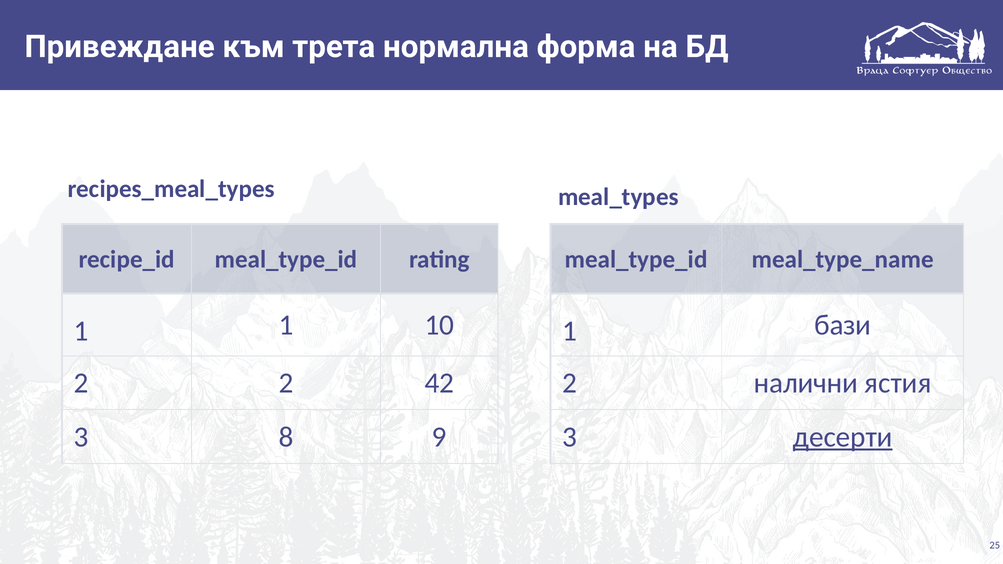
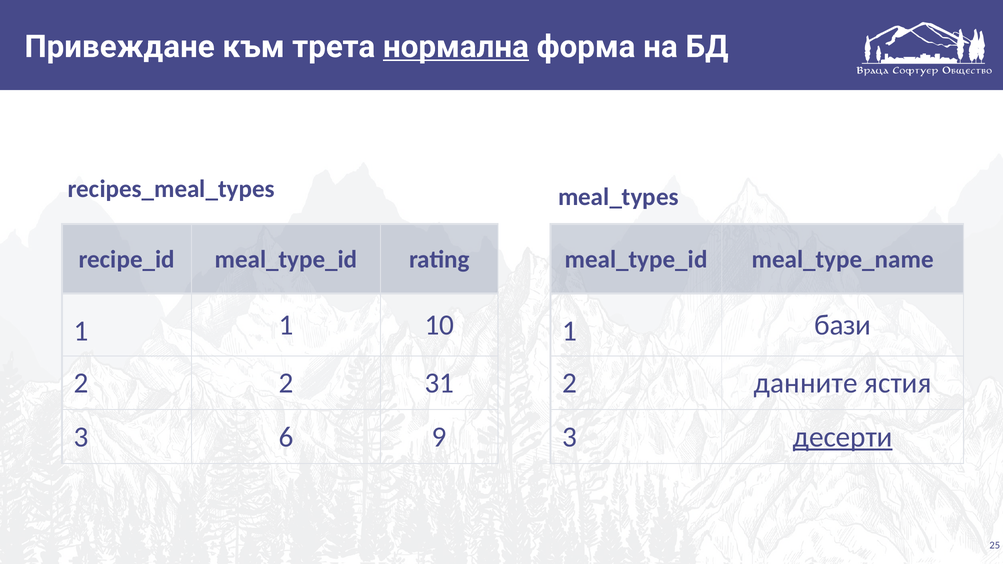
нормална underline: none -> present (456, 47)
42: 42 -> 31 (439, 383)
налични: налични -> данните (806, 383)
8: 8 -> 6 (286, 437)
